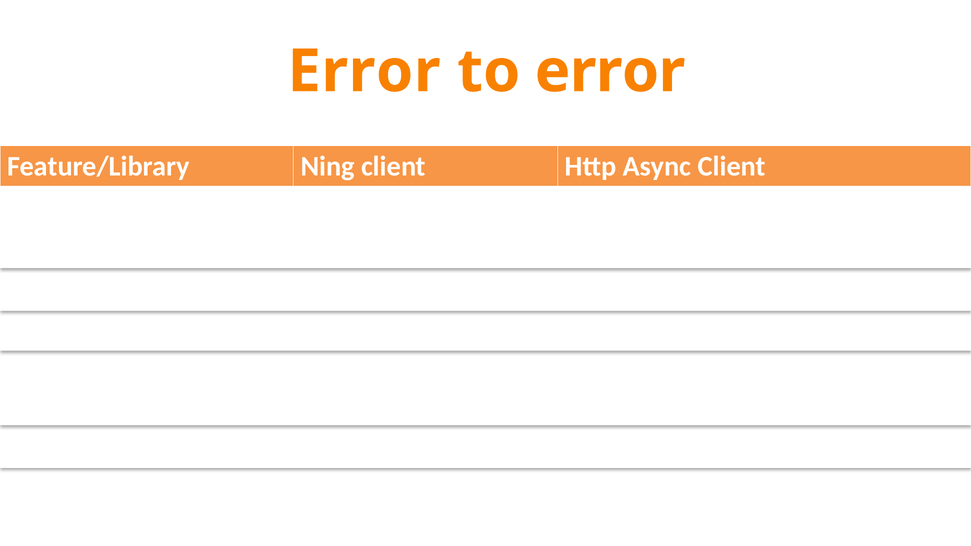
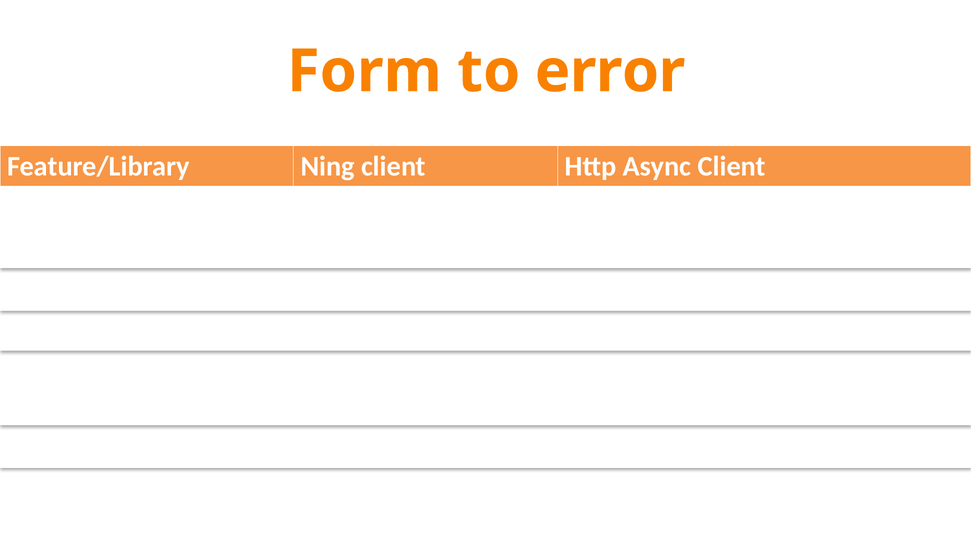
Error: Error -> Form (364, 72)
